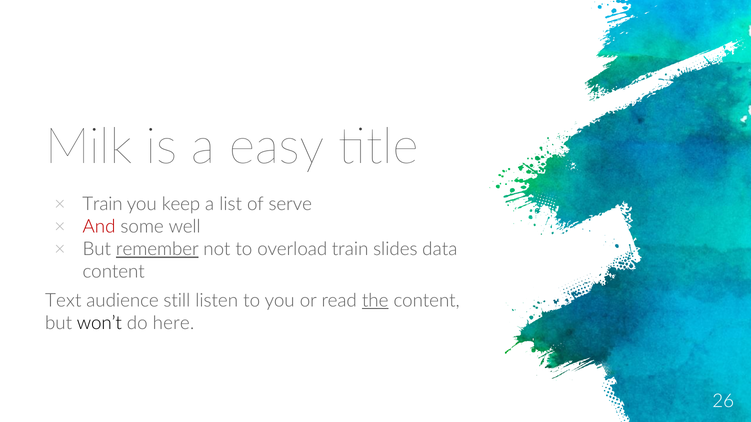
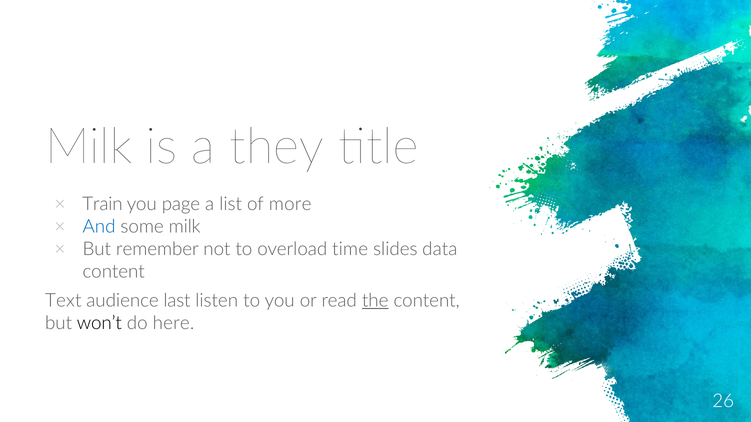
easy: easy -> they (277, 147)
keep: keep -> page (181, 204)
serve: serve -> more (290, 204)
And colour: red -> blue (99, 227)
some well: well -> milk (185, 227)
remember underline: present -> none (157, 249)
overload train: train -> time (350, 249)
still: still -> last (177, 301)
